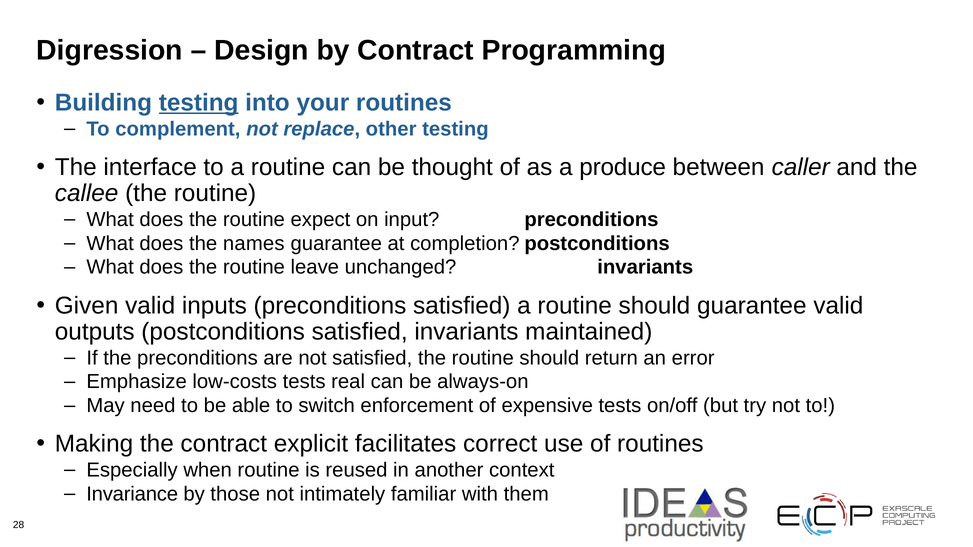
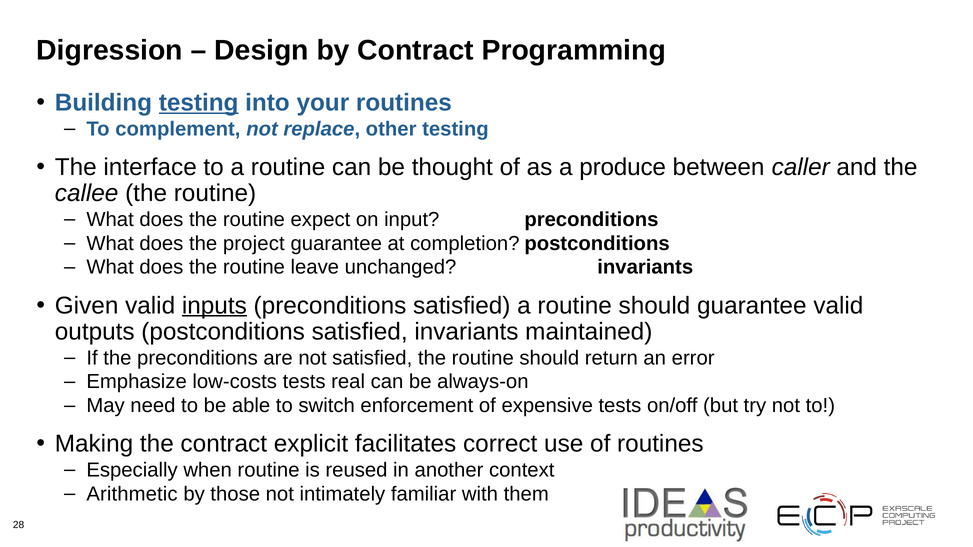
names: names -> project (254, 244)
inputs underline: none -> present (214, 306)
Invariance: Invariance -> Arithmetic (132, 494)
